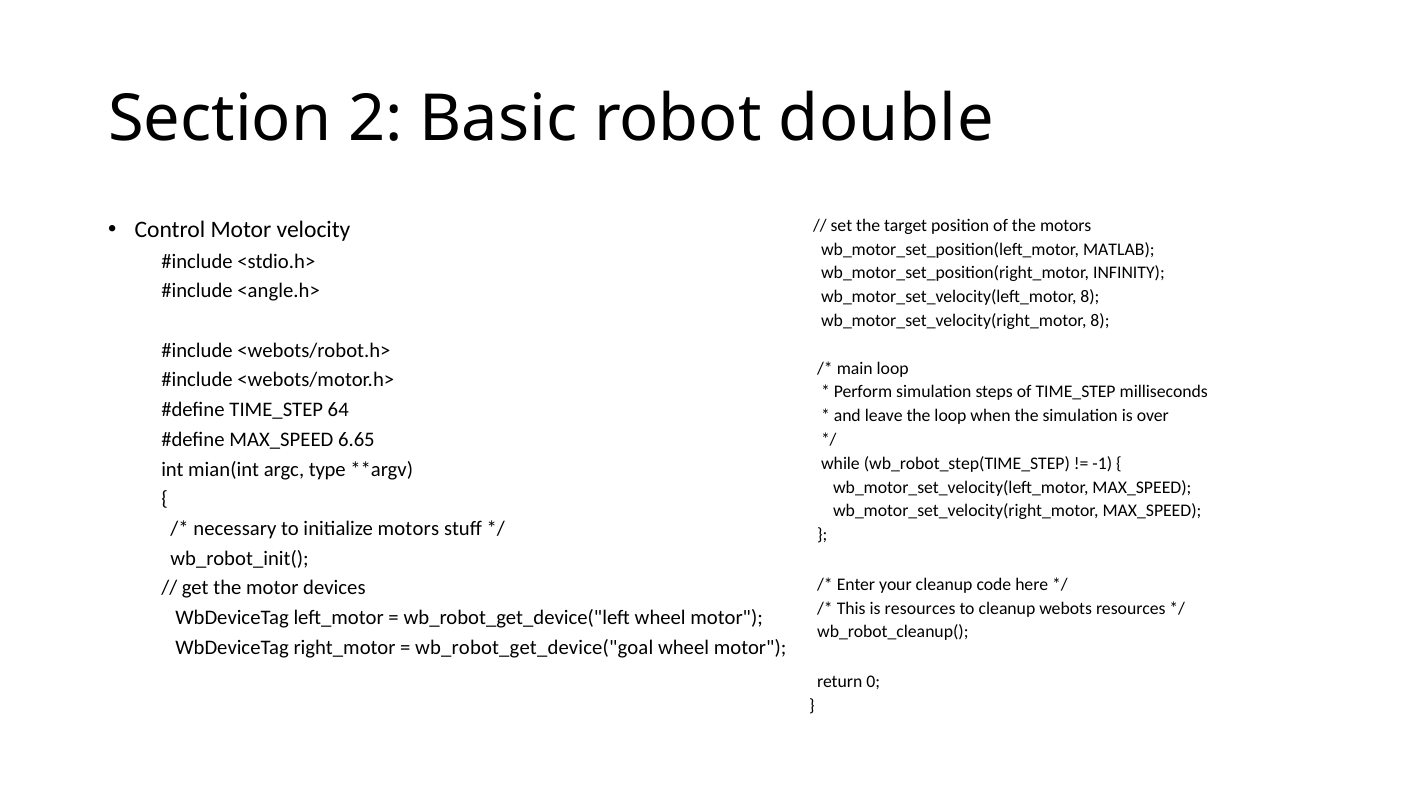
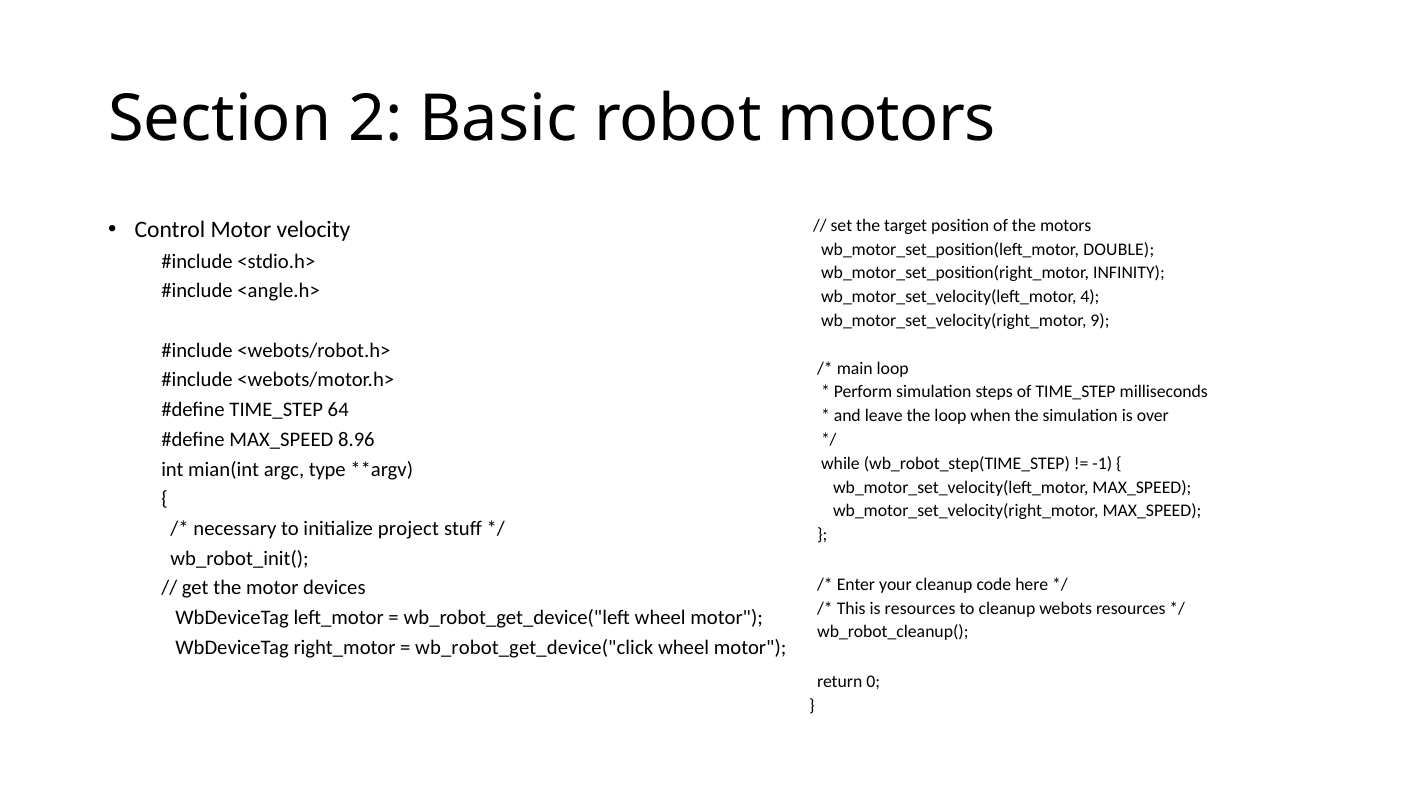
robot double: double -> motors (887, 119)
MATLAB: MATLAB -> DOUBLE (1119, 249)
wb_motor_set_velocity(left_motor 8: 8 -> 4 (1090, 297)
wb_motor_set_velocity(right_motor 8: 8 -> 9 (1100, 321)
6.65: 6.65 -> 8.96 (356, 440)
initialize motors: motors -> project (408, 529)
wb_robot_get_device("goal: wb_robot_get_device("goal -> wb_robot_get_device("click (534, 648)
